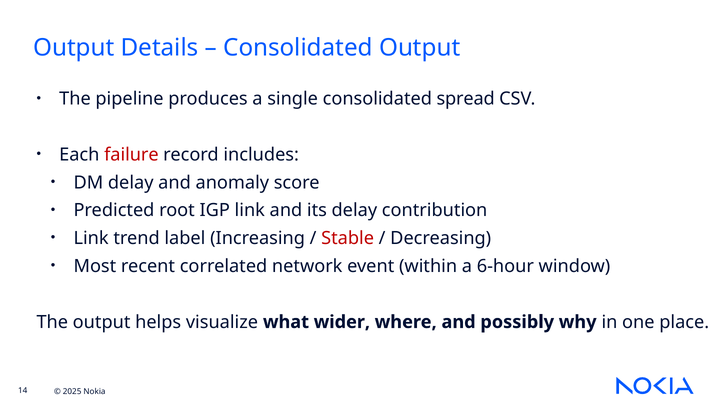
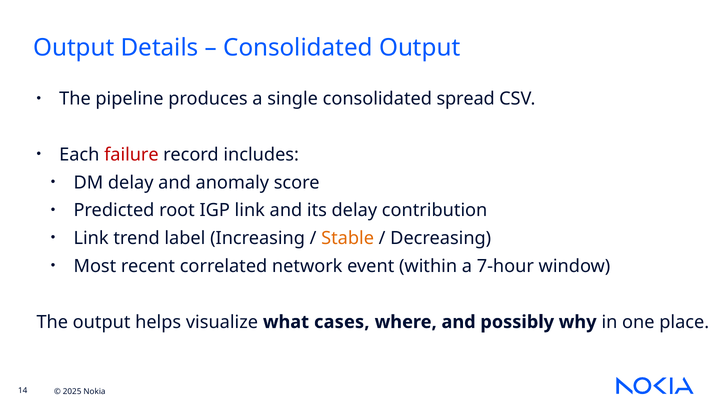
Stable colour: red -> orange (348, 238)
6-hour: 6-hour -> 7-hour (505, 266)
wider: wider -> cases (342, 322)
